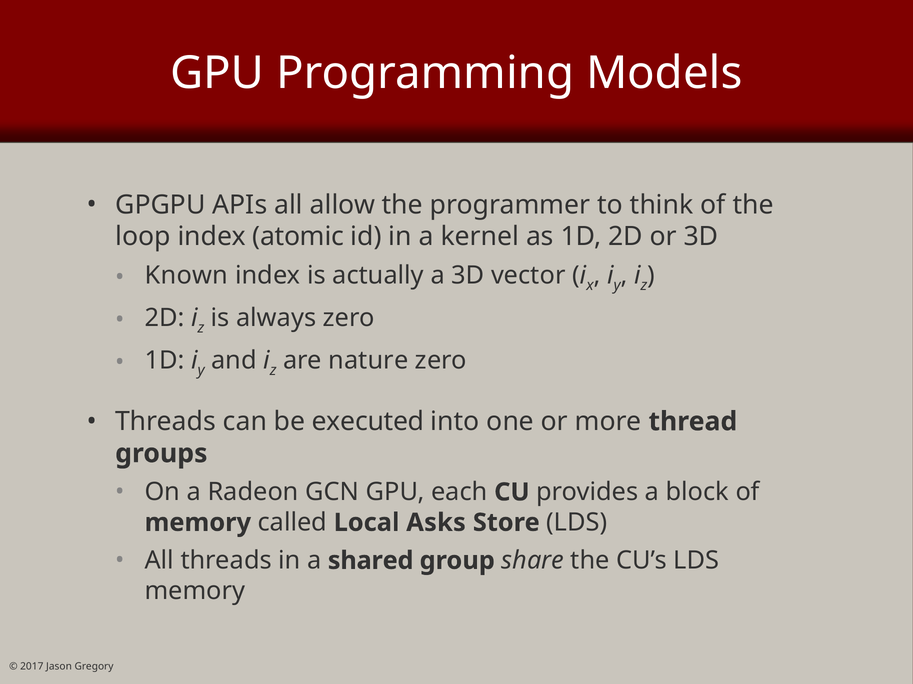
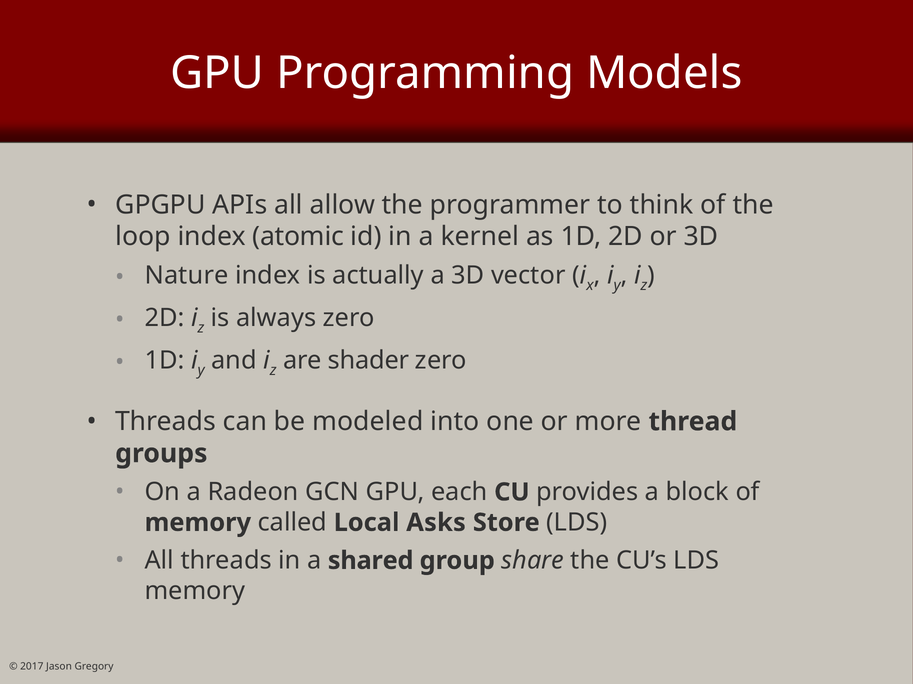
Known: Known -> Nature (187, 276)
nature: nature -> shader (368, 361)
executed: executed -> modeled (368, 422)
